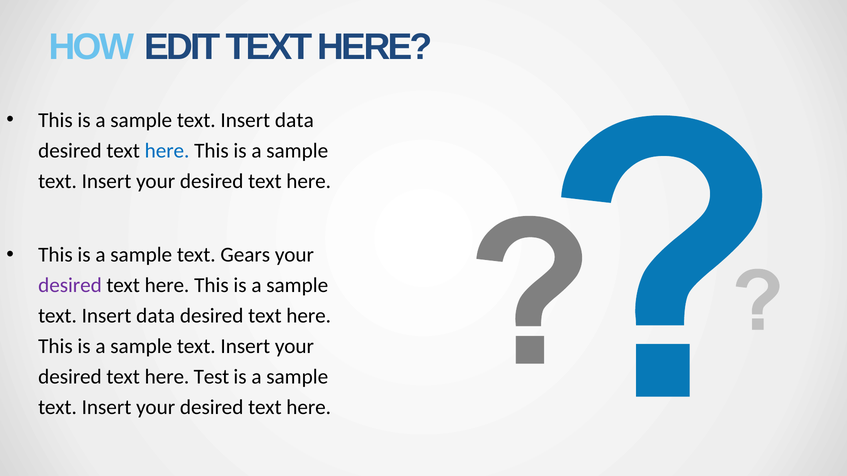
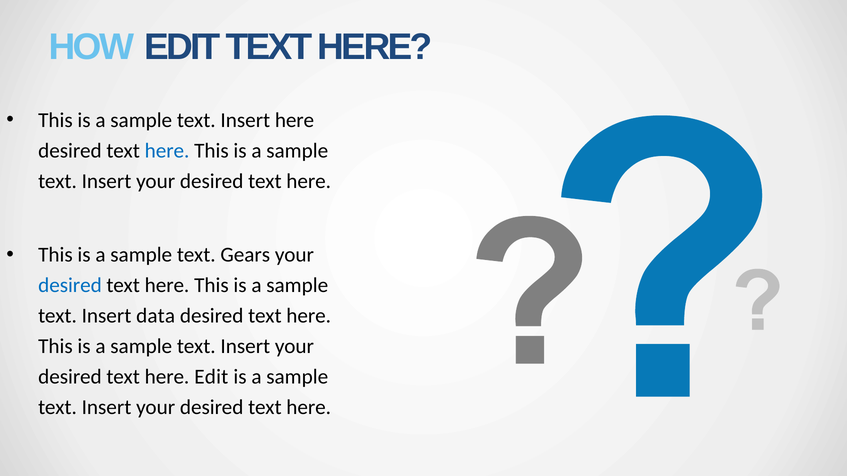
data: data -> here (295, 120)
desired colour: purple -> blue (70, 286)
here Test: Test -> Edit (211, 377)
